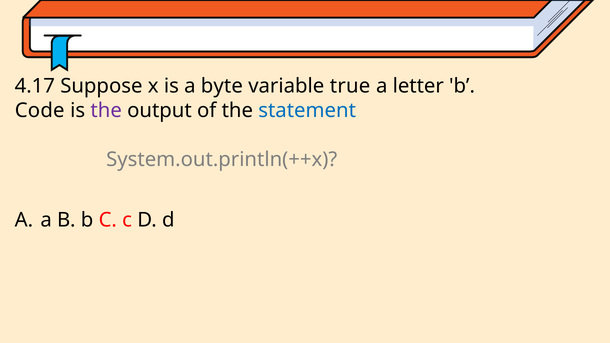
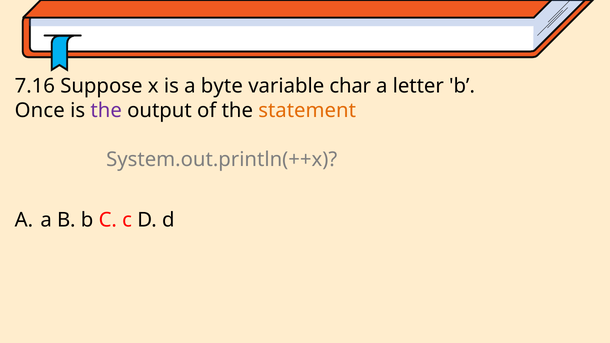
4.17: 4.17 -> 7.16 (35, 86)
true: true -> char (350, 86)
Code: Code -> Once (40, 111)
statement colour: blue -> orange (307, 111)
